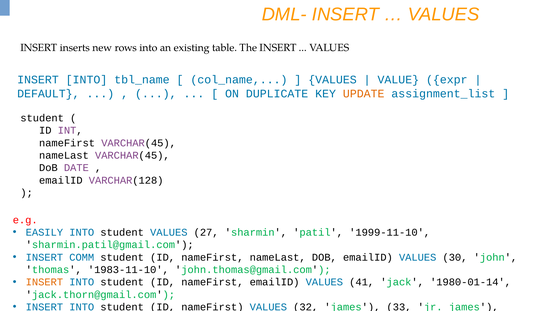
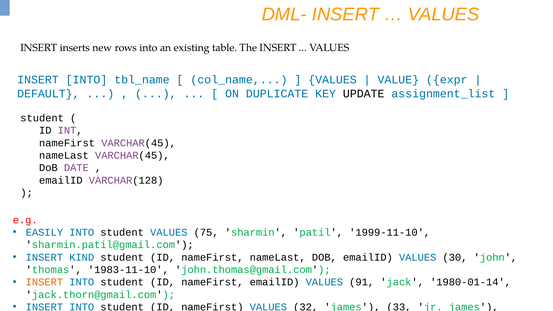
UPDATE colour: orange -> black (364, 94)
27: 27 -> 75 (206, 232)
COMM: COMM -> KIND (82, 257)
41: 41 -> 91 (362, 282)
